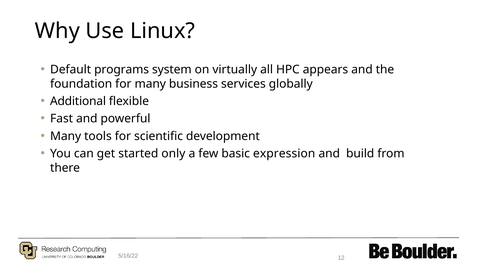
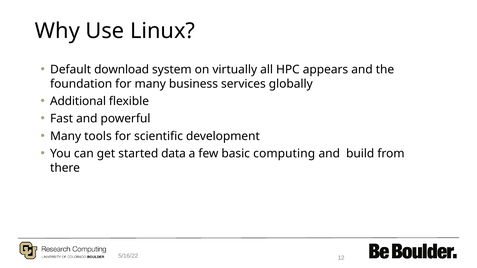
programs: programs -> download (122, 70)
only: only -> data (174, 154)
expression: expression -> computing (284, 154)
